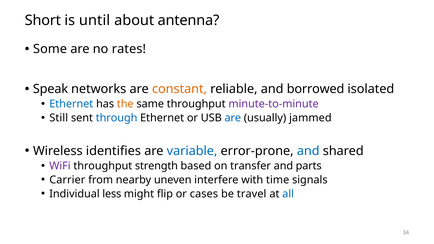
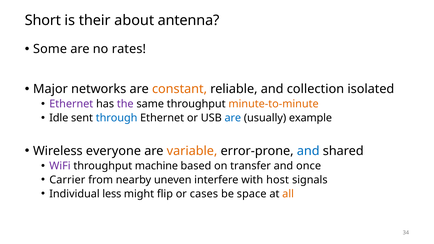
until: until -> their (95, 20)
Speak: Speak -> Major (50, 89)
borrowed: borrowed -> collection (315, 89)
Ethernet colour: blue -> purple (71, 104)
the colour: orange -> purple (125, 104)
minute-to-minute colour: purple -> orange (274, 104)
Still: Still -> Idle (59, 118)
jammed: jammed -> example (310, 118)
identifies: identifies -> everyone (113, 151)
variable colour: blue -> orange (192, 151)
strength: strength -> machine (156, 166)
parts: parts -> once (309, 166)
time: time -> host (278, 180)
travel: travel -> space (252, 194)
all colour: blue -> orange (288, 194)
